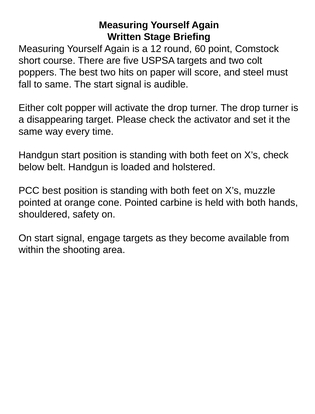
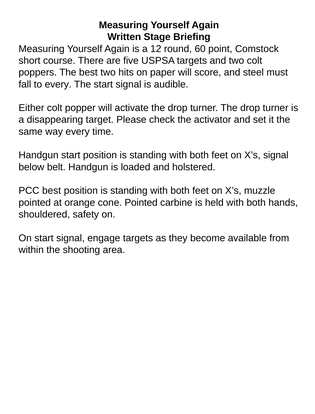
to same: same -> every (58, 84)
X’s check: check -> signal (276, 155)
